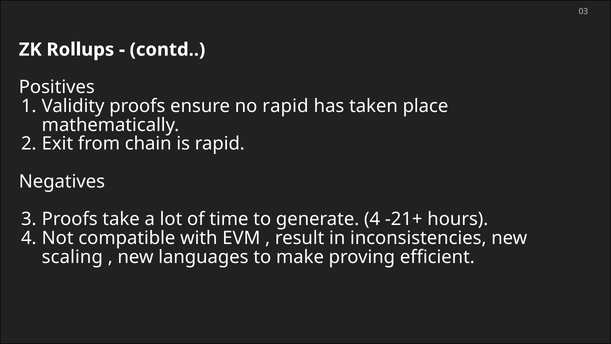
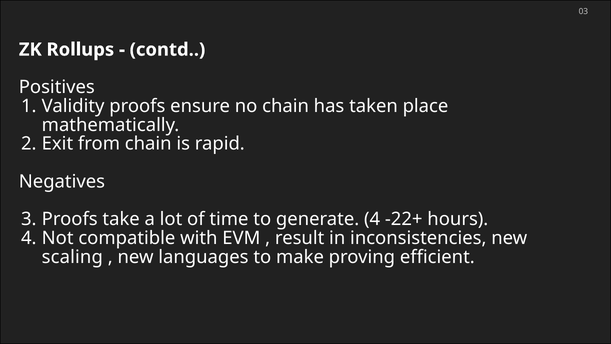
no rapid: rapid -> chain (286, 106)
-21+: -21+ -> -22+ (404, 219)
